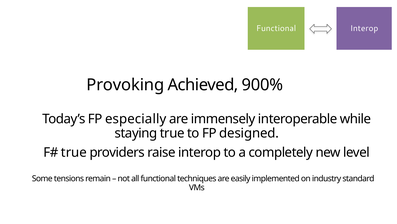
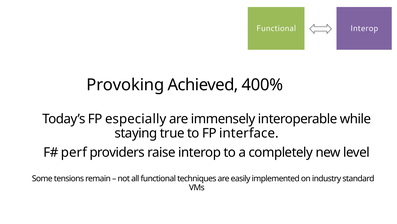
900%: 900% -> 400% (262, 85)
designed: designed -> interface (249, 133)
true: true -> perf (74, 152)
